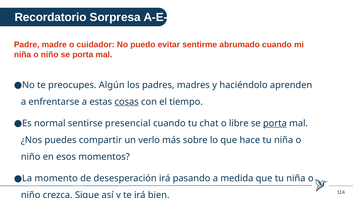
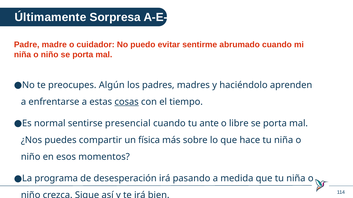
Recordatorio: Recordatorio -> Últimamente (50, 17)
chat: chat -> ante (209, 124)
porta underline: present -> none (275, 124)
verlo: verlo -> física (149, 140)
momento: momento -> programa (56, 179)
